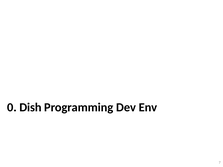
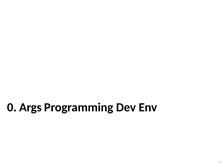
Dish: Dish -> Args (30, 107)
